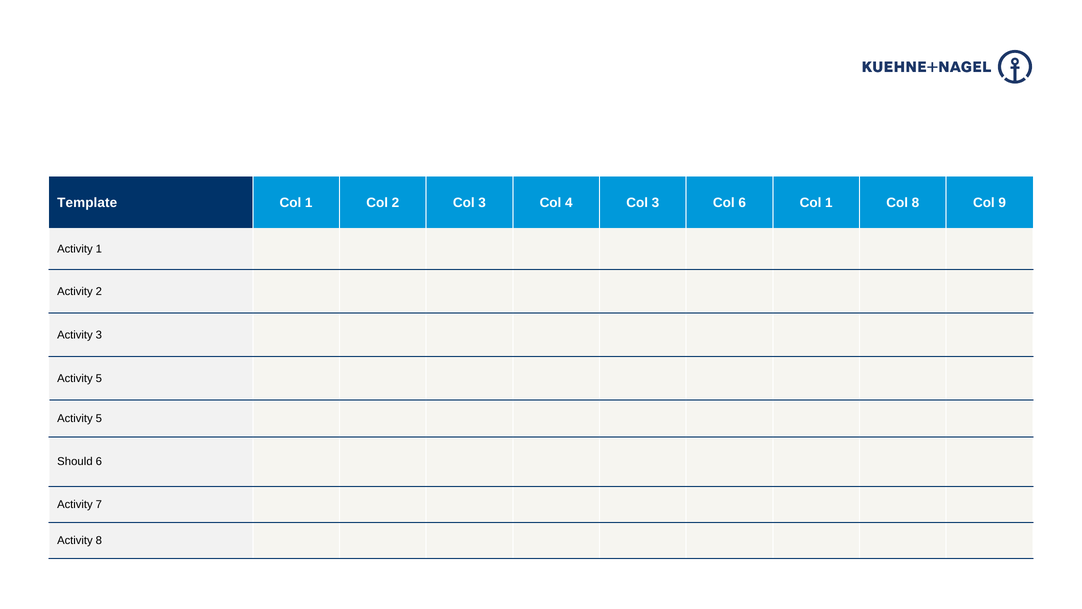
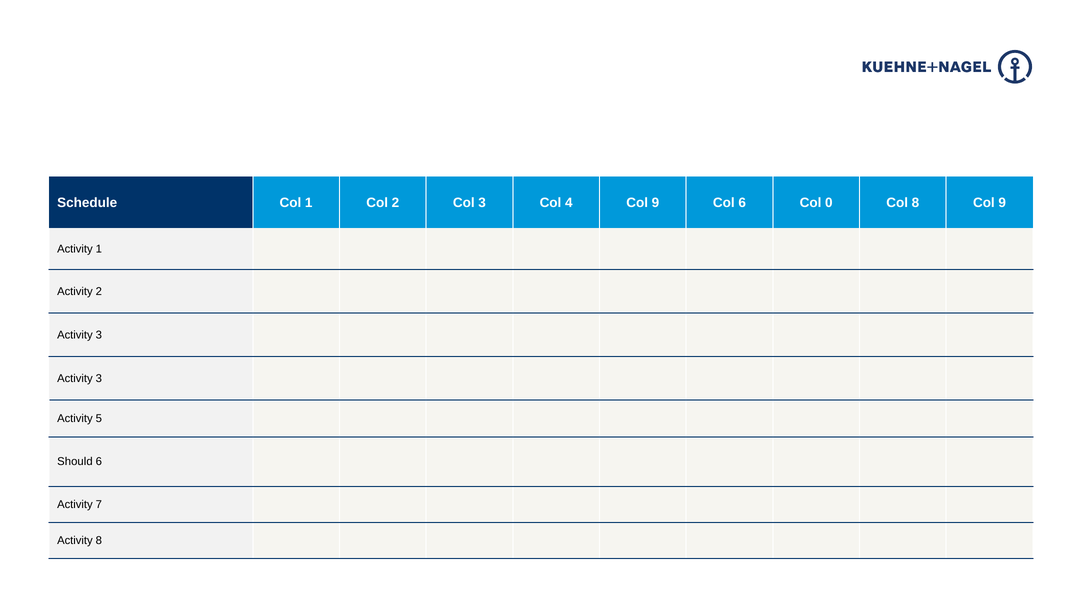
Template: Template -> Schedule (87, 203)
4 Col 3: 3 -> 9 (655, 203)
6 Col 1: 1 -> 0 (829, 203)
5: 5 -> 3 (99, 378)
